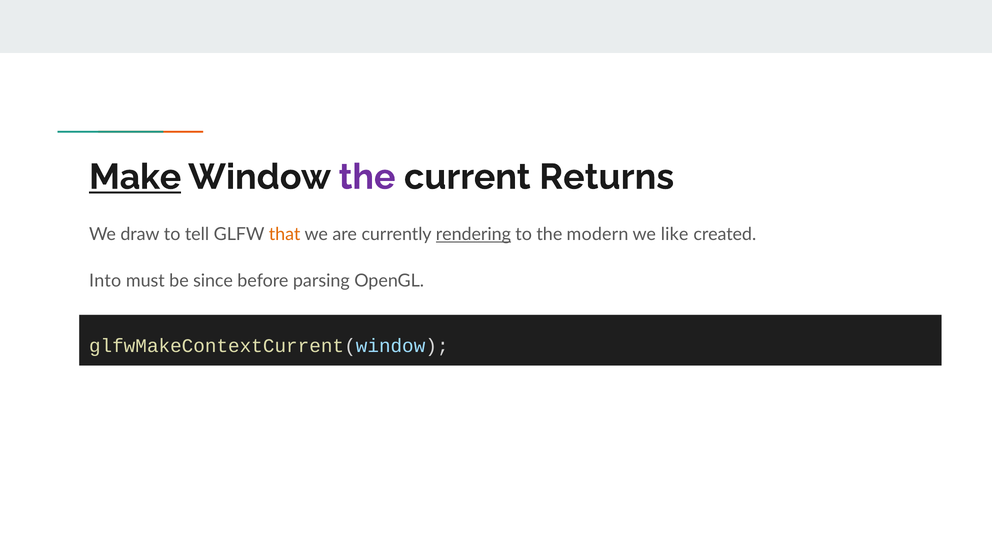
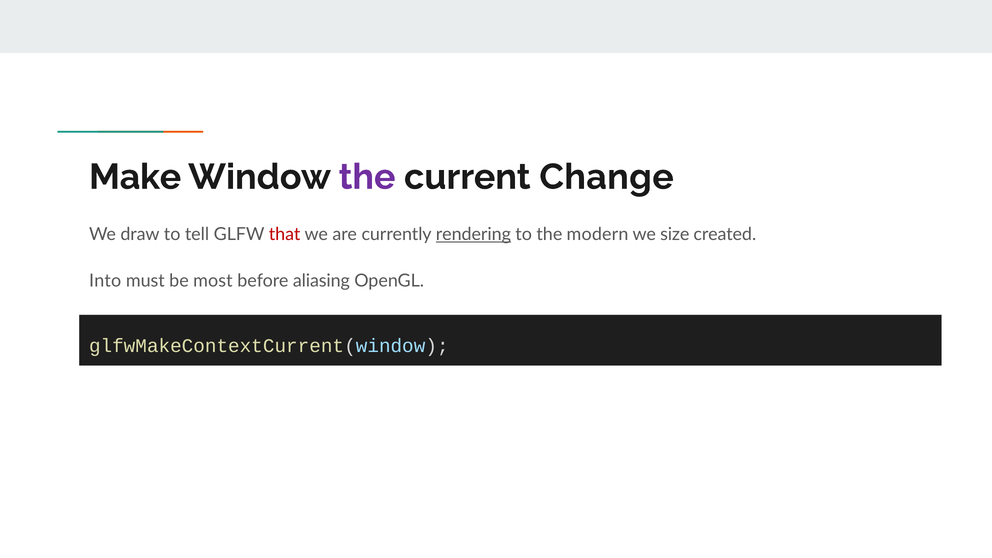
Make underline: present -> none (135, 177)
Returns: Returns -> Change (607, 177)
that colour: orange -> red (285, 234)
like: like -> size (675, 234)
since: since -> most (213, 281)
parsing: parsing -> aliasing (321, 281)
